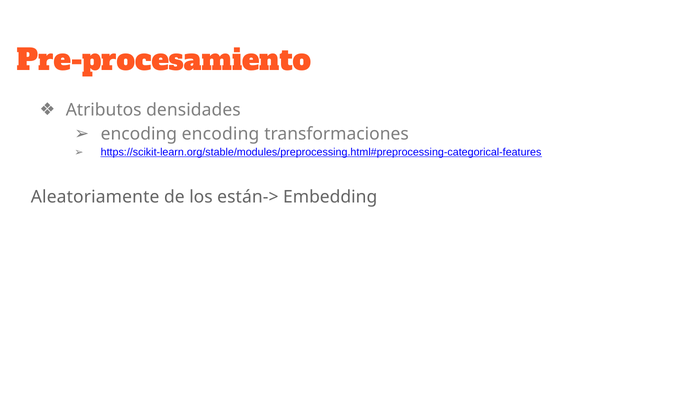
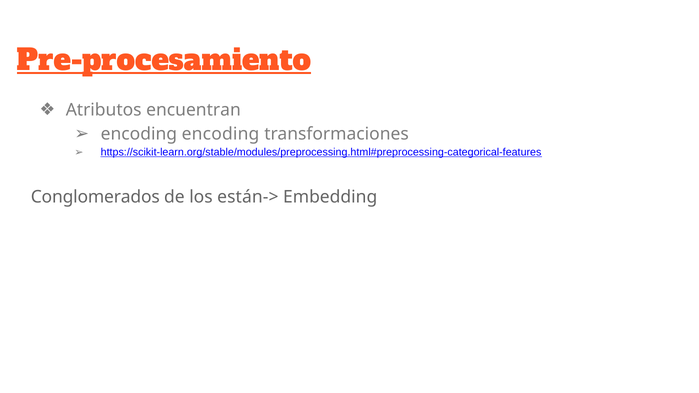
Pre-procesamiento underline: none -> present (164, 60)
densidades: densidades -> encuentran (193, 110)
Aleatoriamente: Aleatoriamente -> Conglomerados (95, 197)
